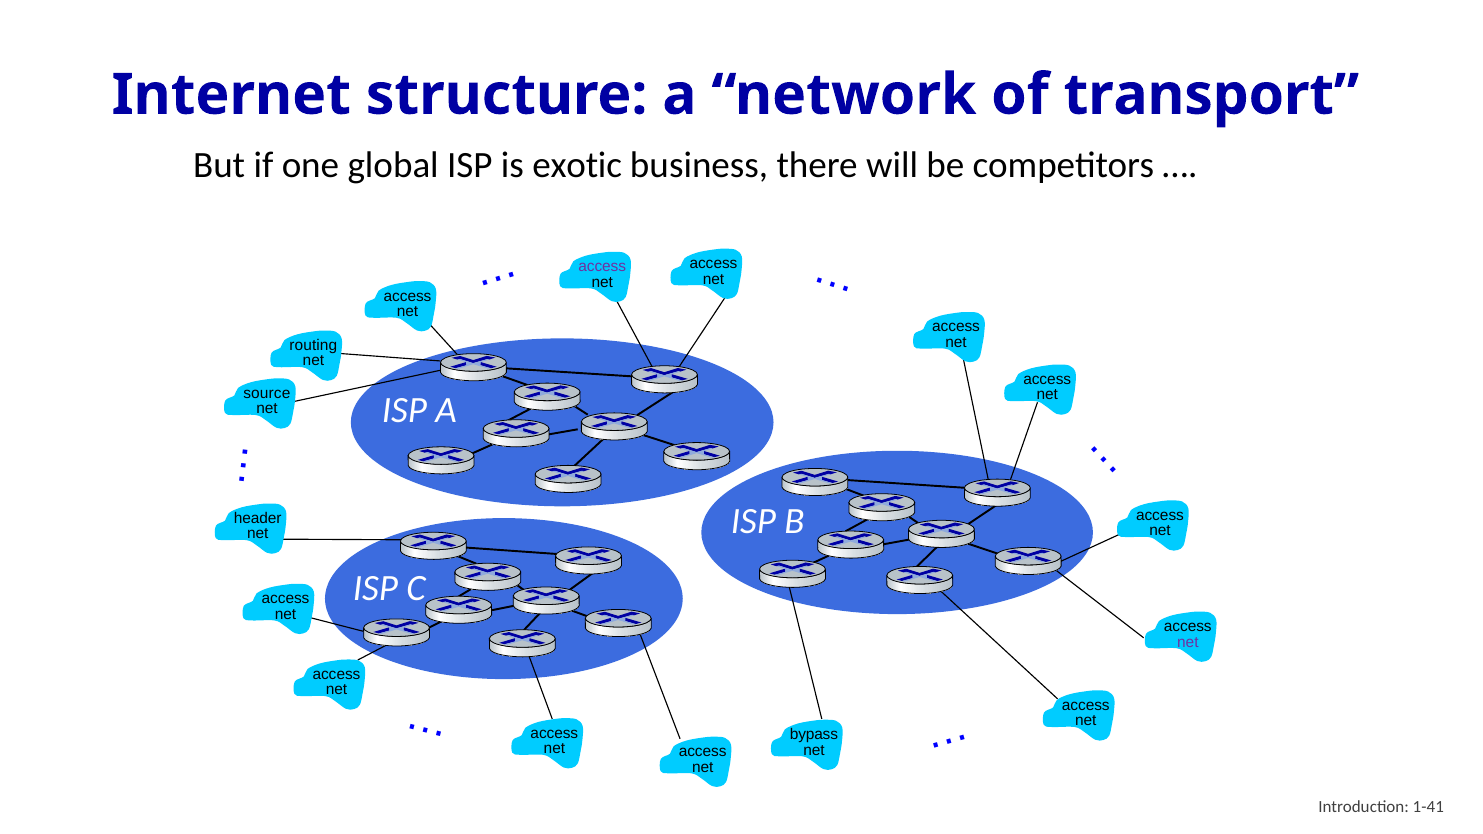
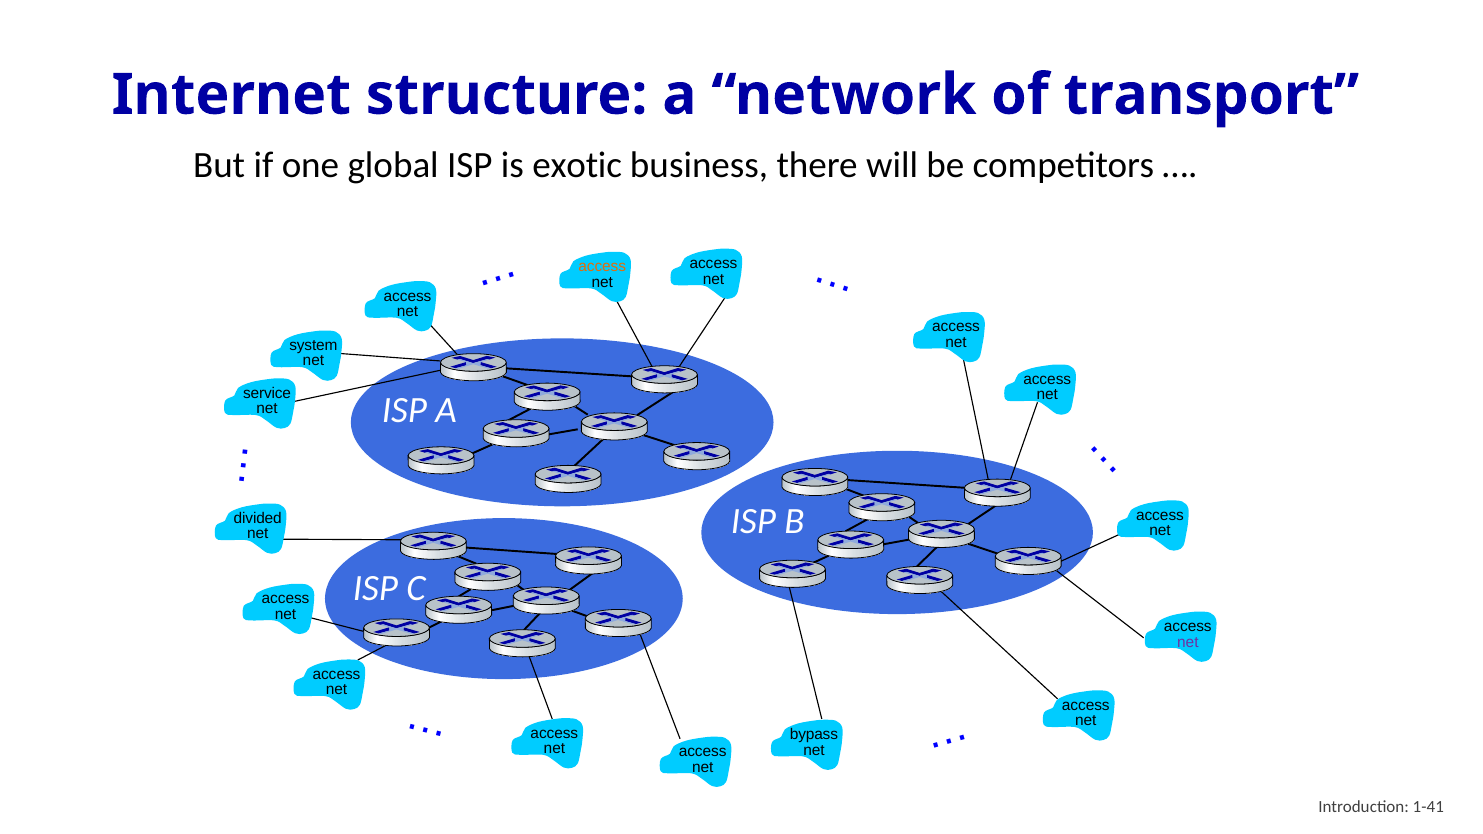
access colour: purple -> orange (602, 267)
routing: routing -> system (313, 345)
source: source -> service (267, 393)
header: header -> divided (258, 518)
